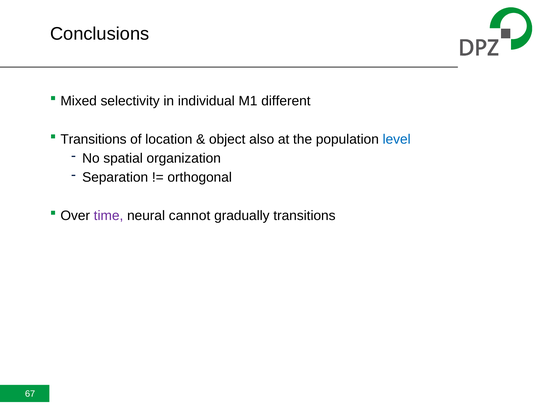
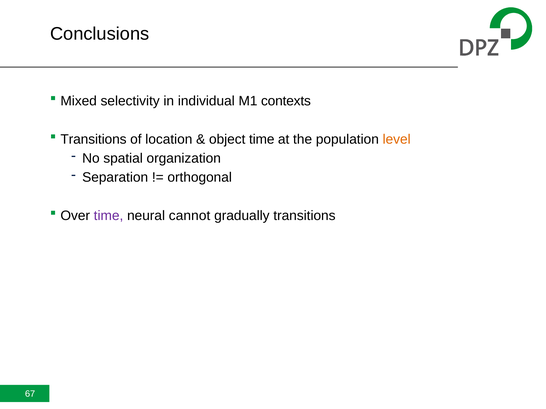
different: different -> contexts (286, 101)
object also: also -> time (262, 139)
level colour: blue -> orange (397, 139)
